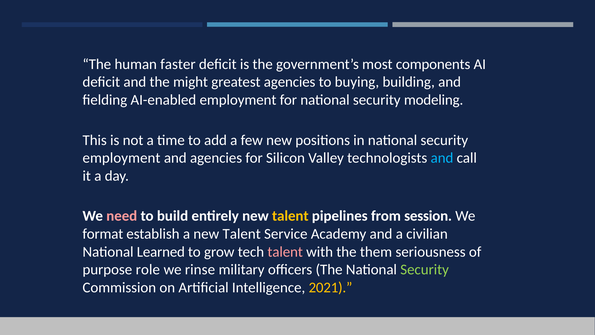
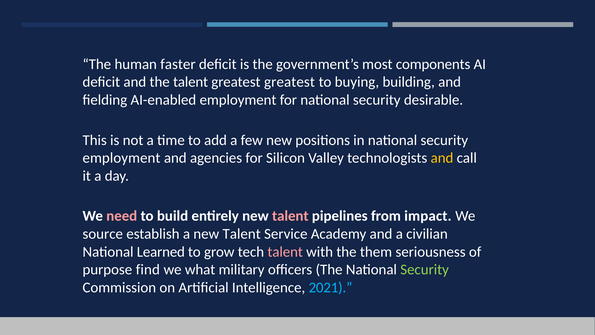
the might: might -> talent (191, 82)
greatest agencies: agencies -> greatest (289, 82)
modeling: modeling -> desirable (434, 100)
and colour: light blue -> yellow (442, 158)
talent colour: yellow -> pink (290, 216)
session: session -> impact (428, 216)
format: format -> source (103, 234)
role: role -> find (148, 269)
rinse: rinse -> what (200, 269)
2021 colour: yellow -> light blue (330, 287)
